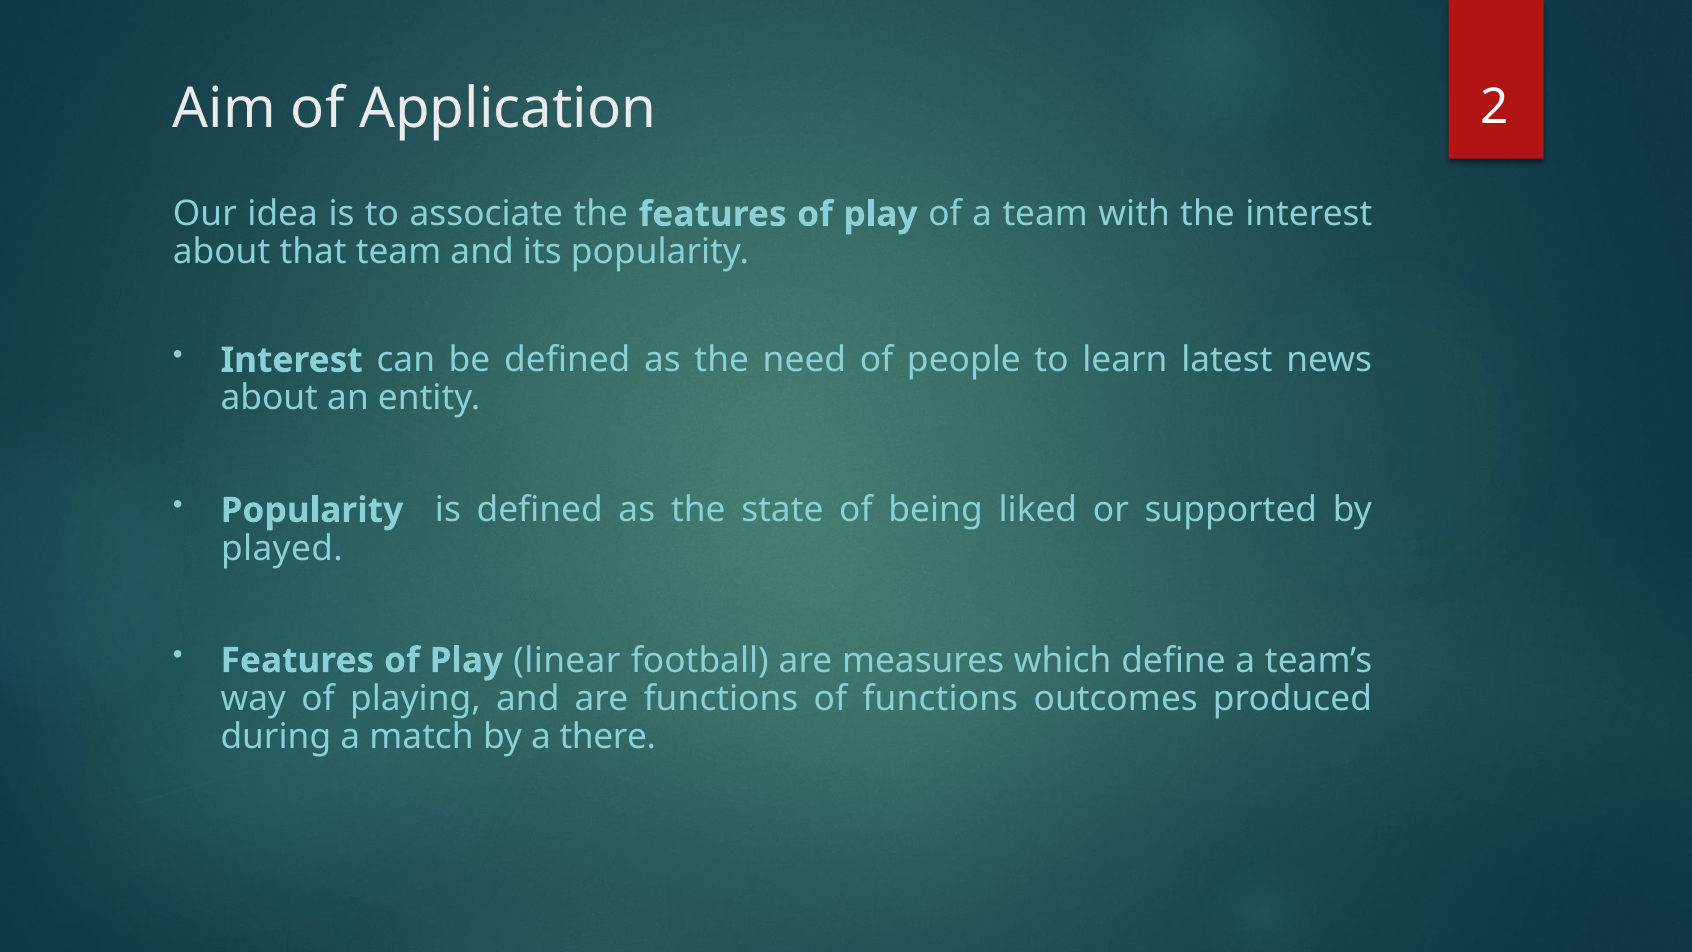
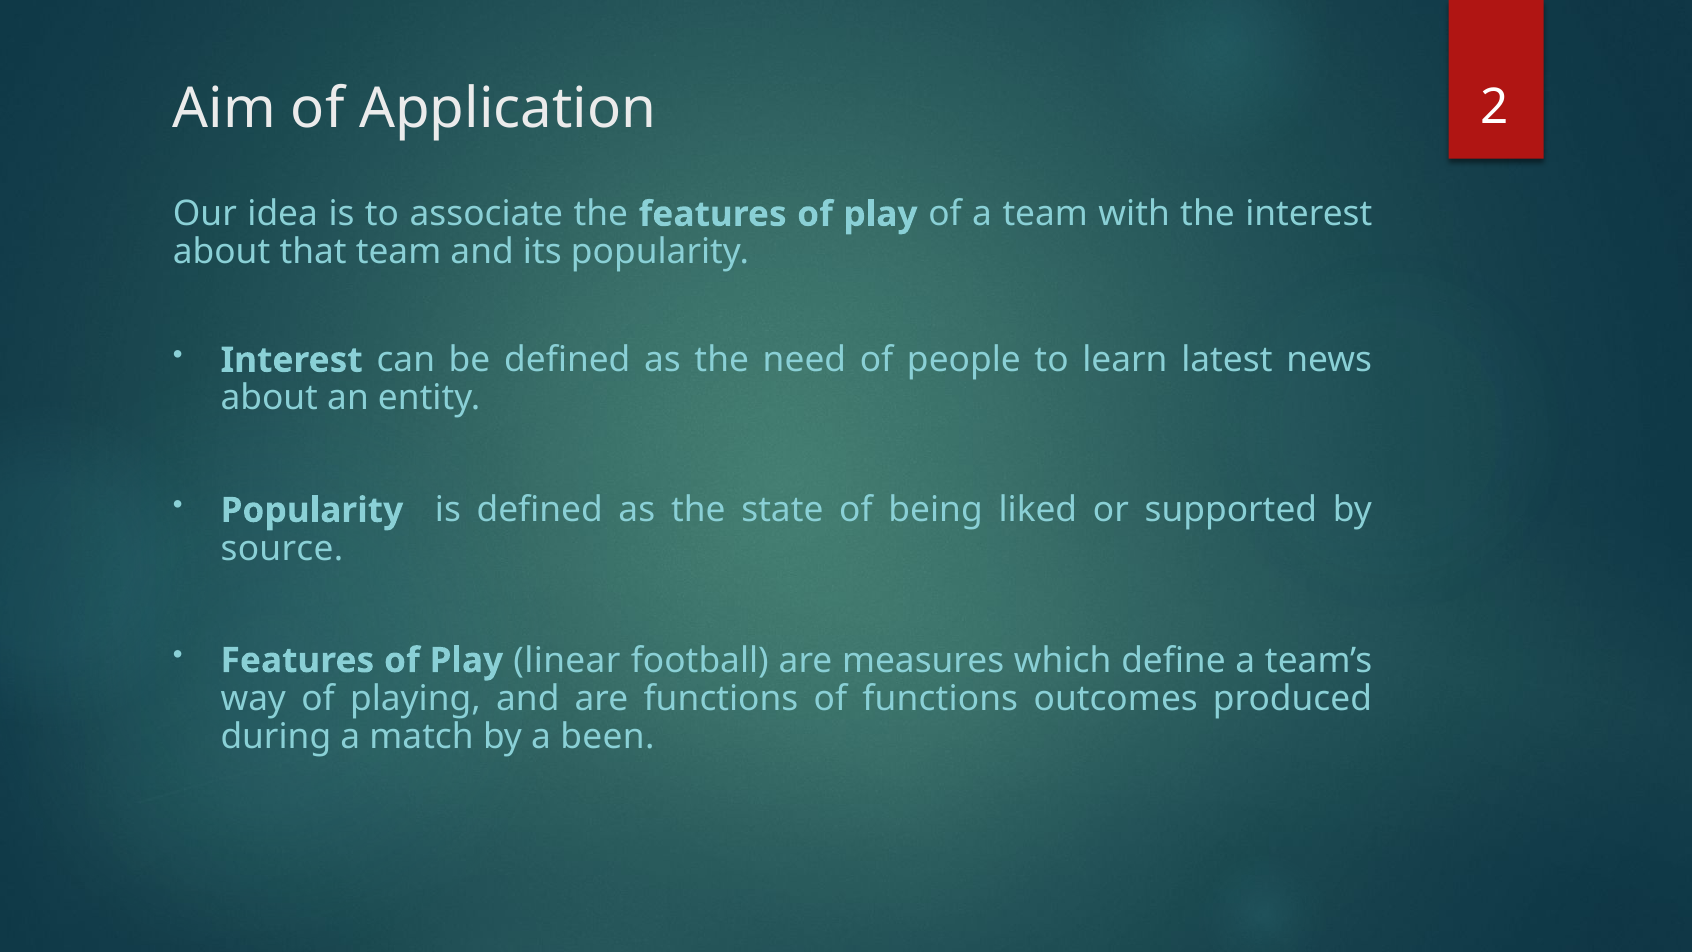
played: played -> source (282, 548)
there: there -> been (607, 736)
